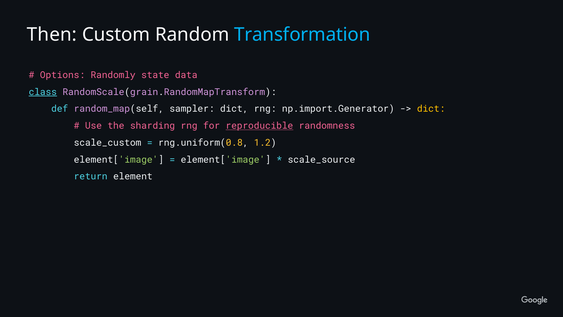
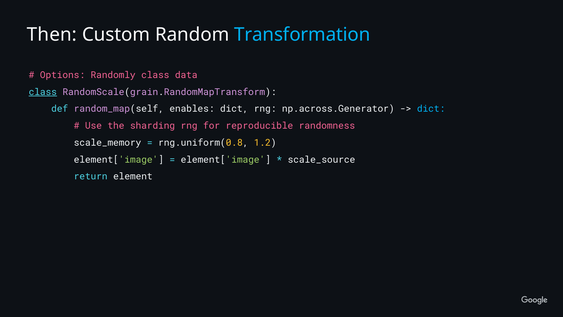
Randomly state: state -> class (155, 75)
sampler: sampler -> enables (192, 109)
np.import.Generator: np.import.Generator -> np.across.Generator (338, 109)
dict colour: yellow -> light blue (431, 109)
reproducible underline: present -> none (259, 126)
scale_custom: scale_custom -> scale_memory (108, 143)
